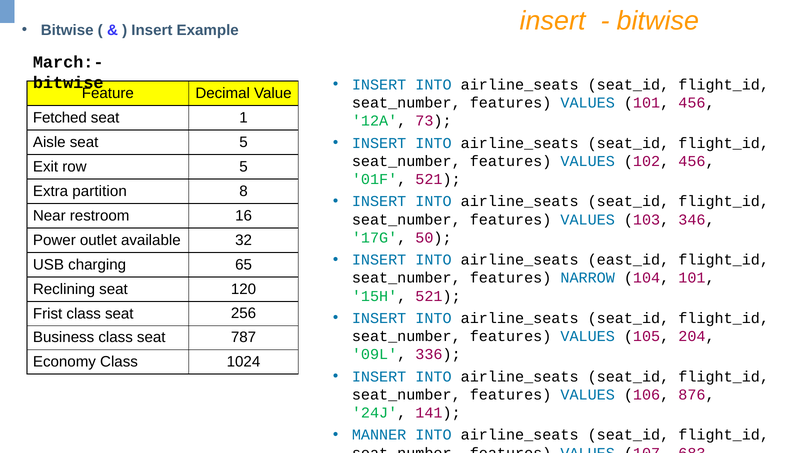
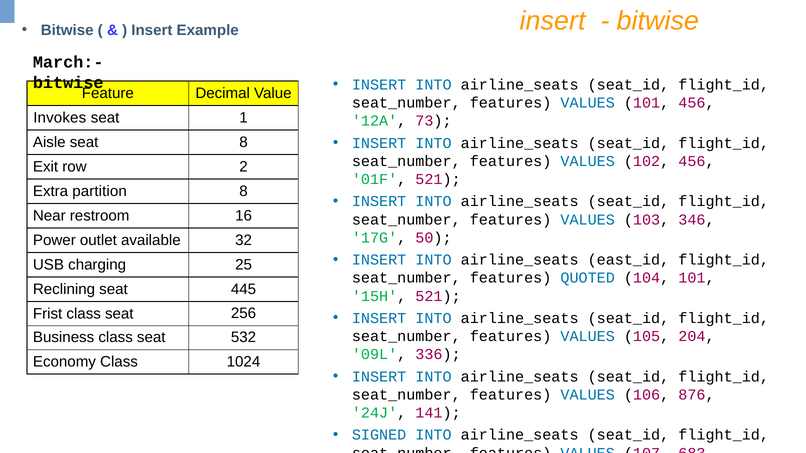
Fetched: Fetched -> Invokes (60, 118)
seat 5: 5 -> 8 (244, 143)
row 5: 5 -> 2 (244, 167)
65: 65 -> 25 (244, 265)
NARROW: NARROW -> QUOTED (588, 278)
120: 120 -> 445 (244, 290)
787: 787 -> 532 (244, 338)
MANNER: MANNER -> SIGNED (379, 435)
